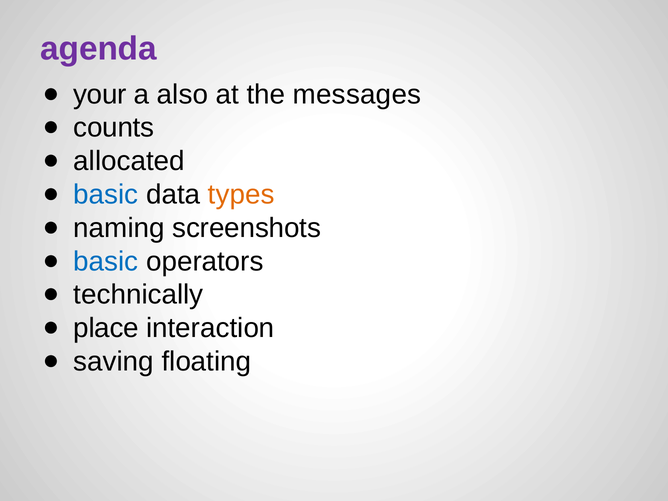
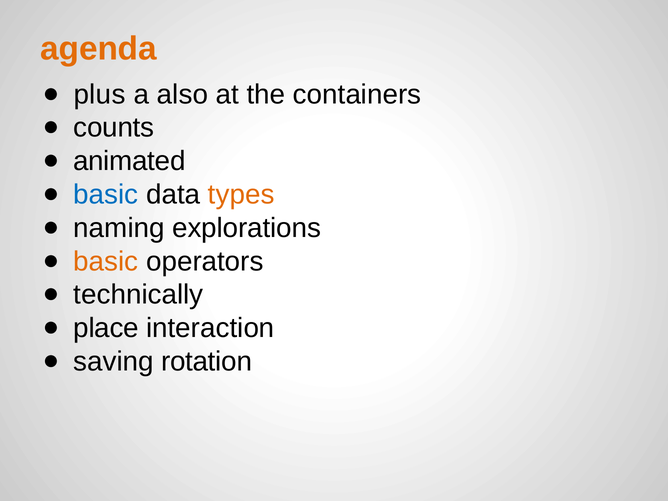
agenda colour: purple -> orange (98, 49)
your: your -> plus (100, 94)
messages: messages -> containers (357, 94)
allocated: allocated -> animated (129, 161)
screenshots: screenshots -> explorations (247, 228)
basic colour: blue -> orange (106, 261)
floating: floating -> rotation (207, 362)
